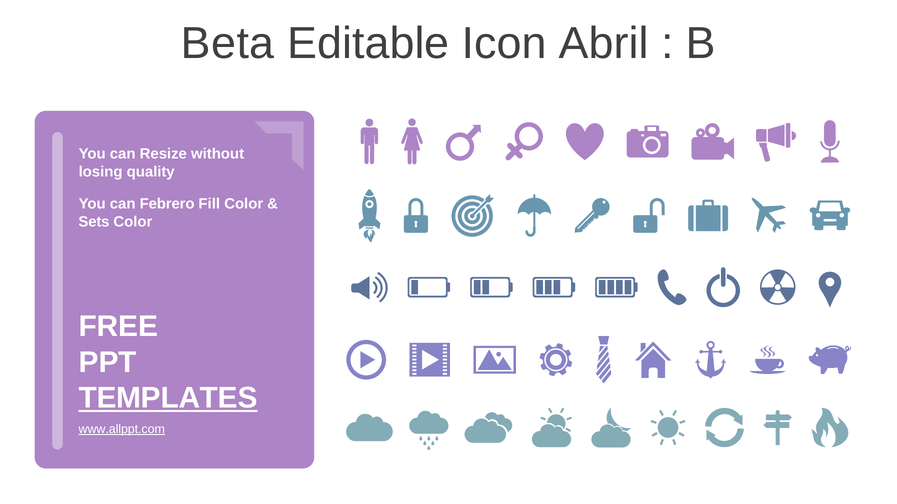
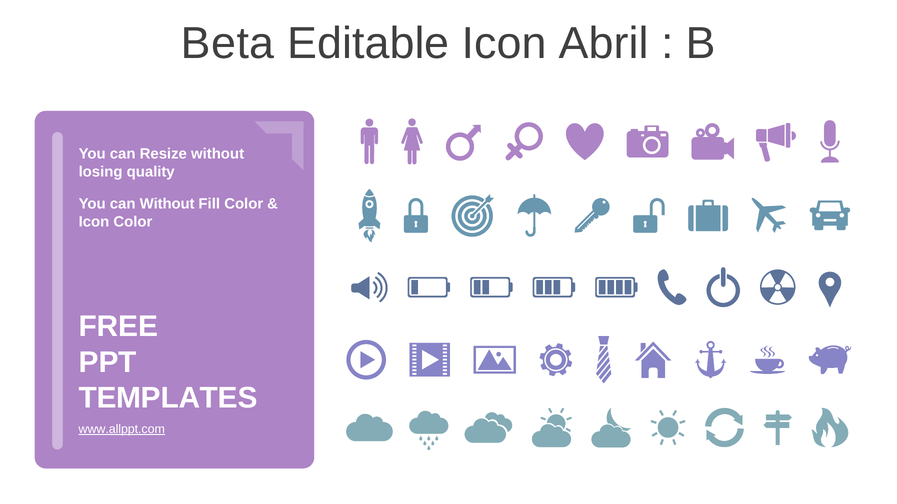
can Febrero: Febrero -> Without (167, 204)
Sets: Sets -> Icon (94, 222)
TEMPLATES underline: present -> none (168, 399)
